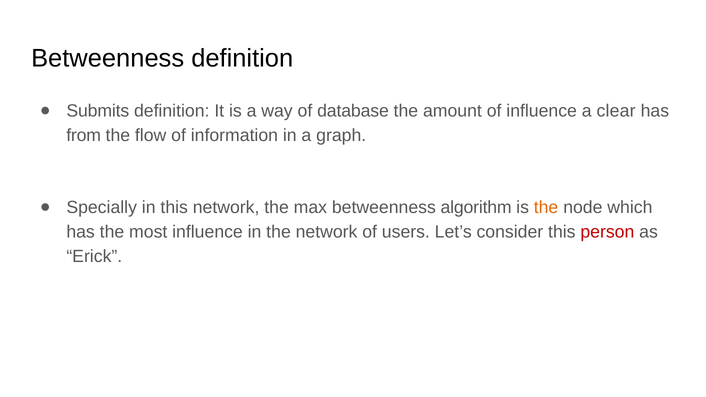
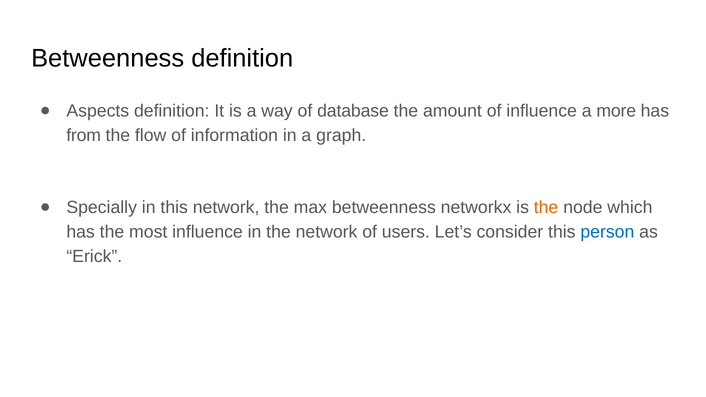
Submits: Submits -> Aspects (98, 111)
clear: clear -> more (616, 111)
algorithm: algorithm -> networkx (476, 208)
person colour: red -> blue (607, 232)
